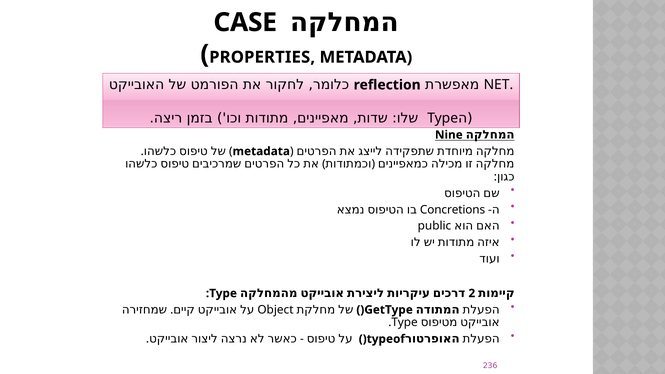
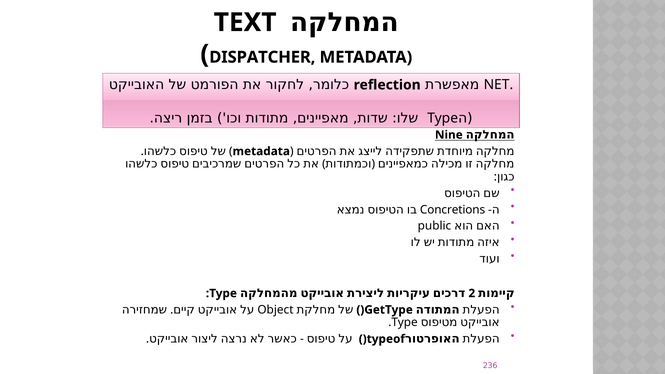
CASE: CASE -> TEXT (245, 22)
PROPERTIES: PROPERTIES -> DISPATCHER (262, 57)
